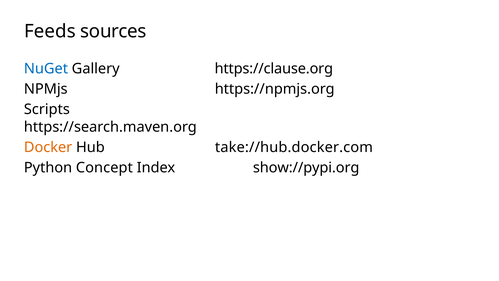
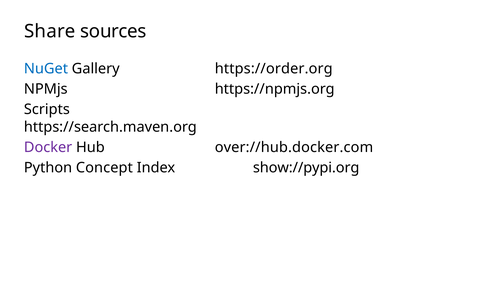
Feeds: Feeds -> Share (50, 31)
https://clause.org: https://clause.org -> https://order.org (274, 69)
Docker colour: orange -> purple (48, 147)
take://hub.docker.com: take://hub.docker.com -> over://hub.docker.com (294, 147)
